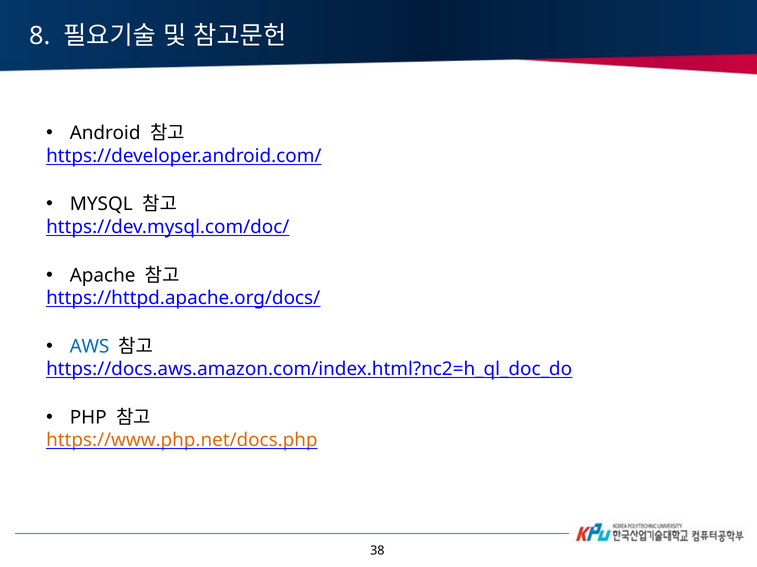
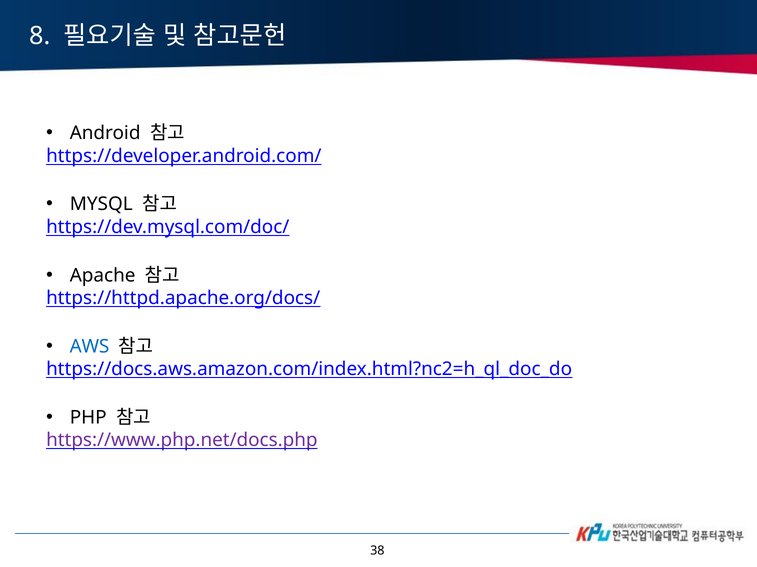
https://www.php.net/docs.php colour: orange -> purple (182, 441)
